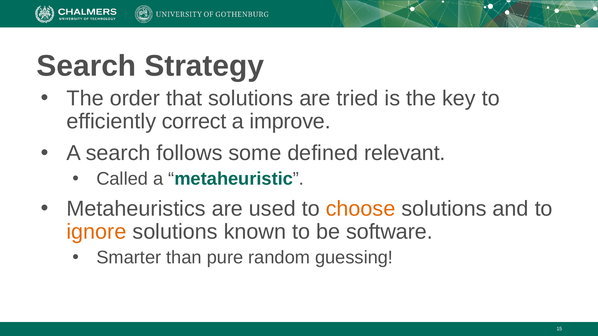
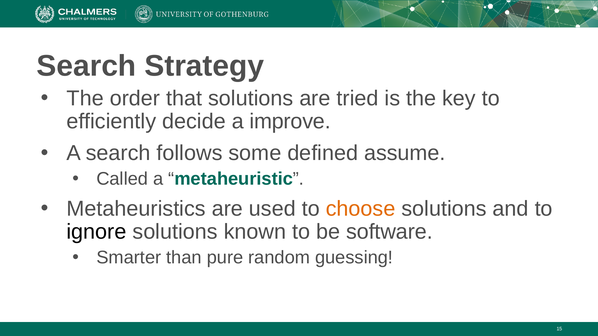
correct: correct -> decide (194, 122)
relevant: relevant -> assume (405, 153)
ignore colour: orange -> black (97, 232)
